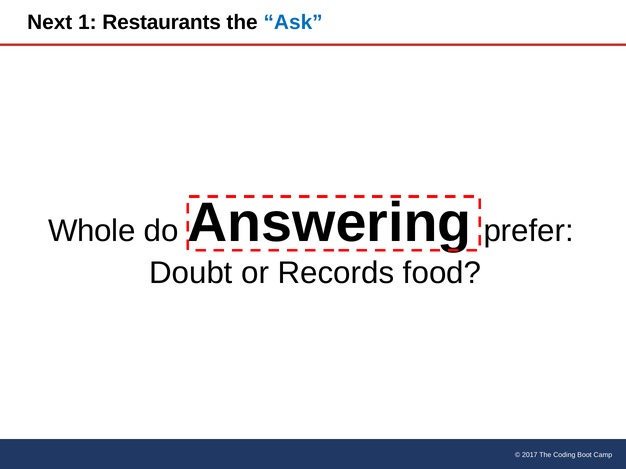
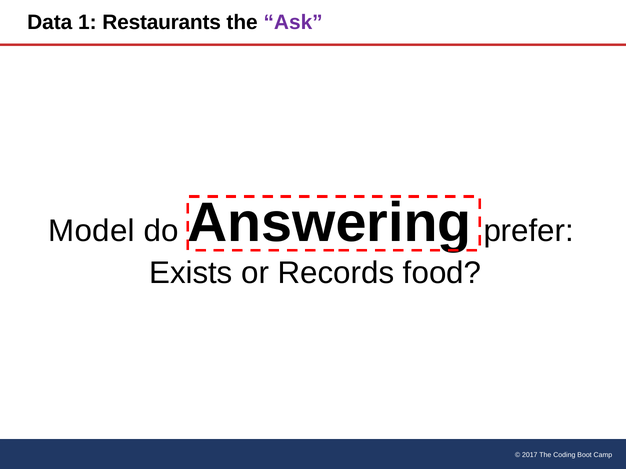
Next: Next -> Data (50, 22)
Ask colour: blue -> purple (293, 22)
Whole: Whole -> Model (91, 231)
Doubt: Doubt -> Exists (191, 273)
